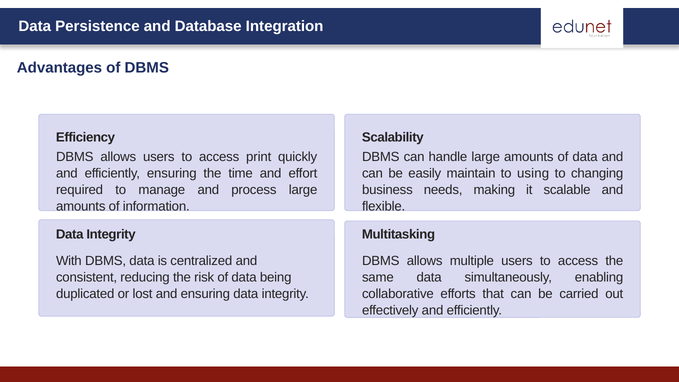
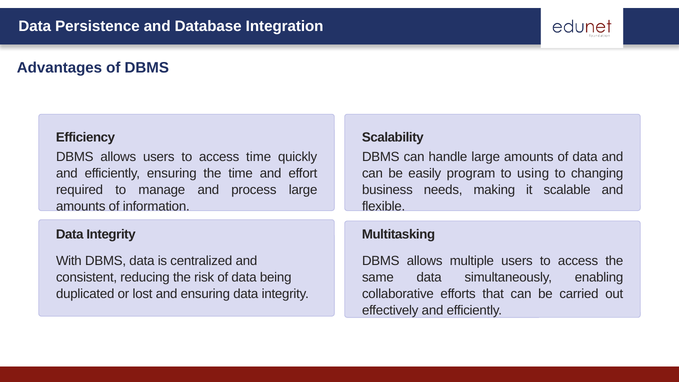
access print: print -> time (259, 157)
maintain: maintain -> program (471, 173)
